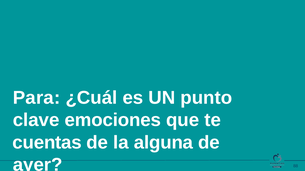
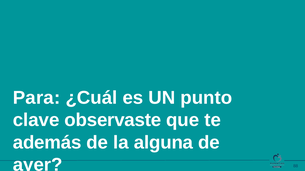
emociones: emociones -> observaste (113, 120)
cuentas: cuentas -> además (47, 143)
